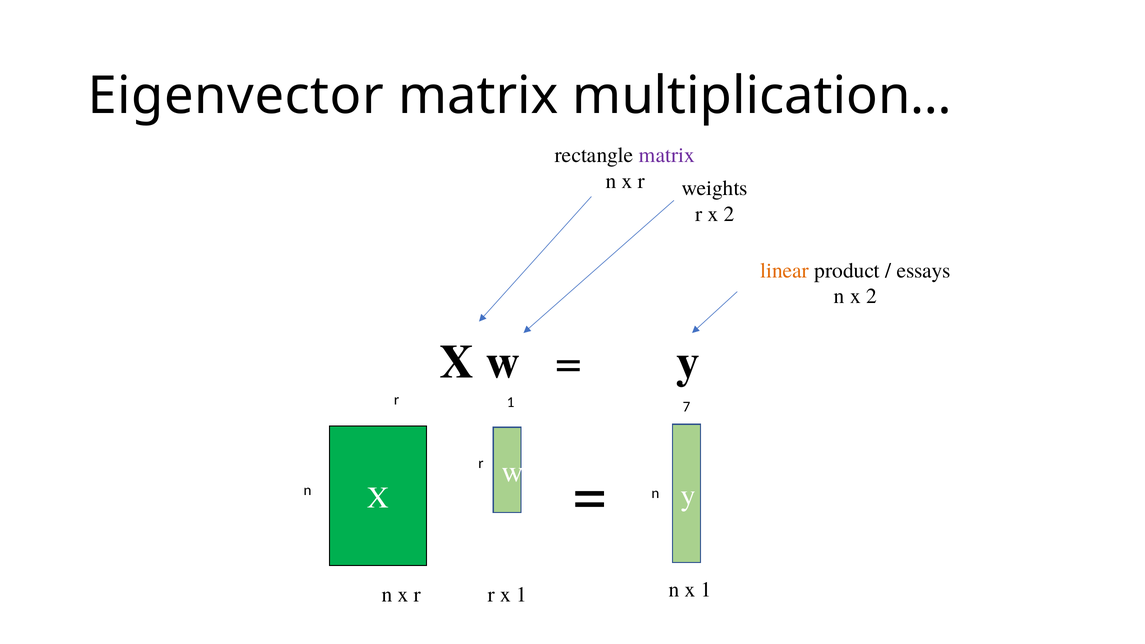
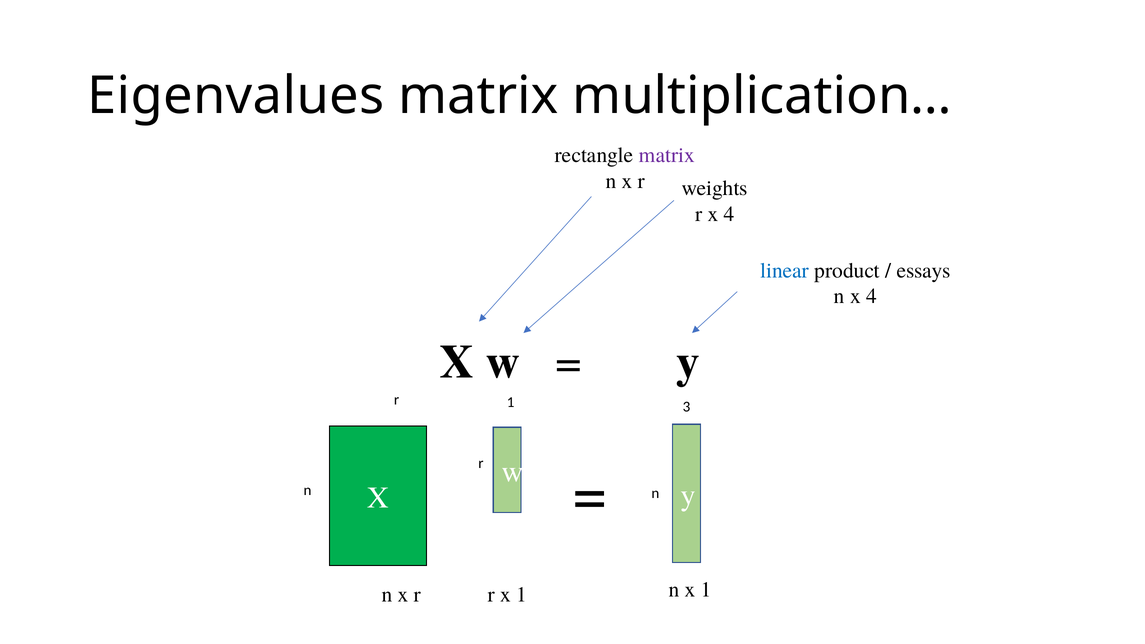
Eigenvector: Eigenvector -> Eigenvalues (236, 96)
r x 2: 2 -> 4 (729, 214)
linear colour: orange -> blue (785, 271)
n x 2: 2 -> 4 (872, 296)
7: 7 -> 3 (686, 407)
